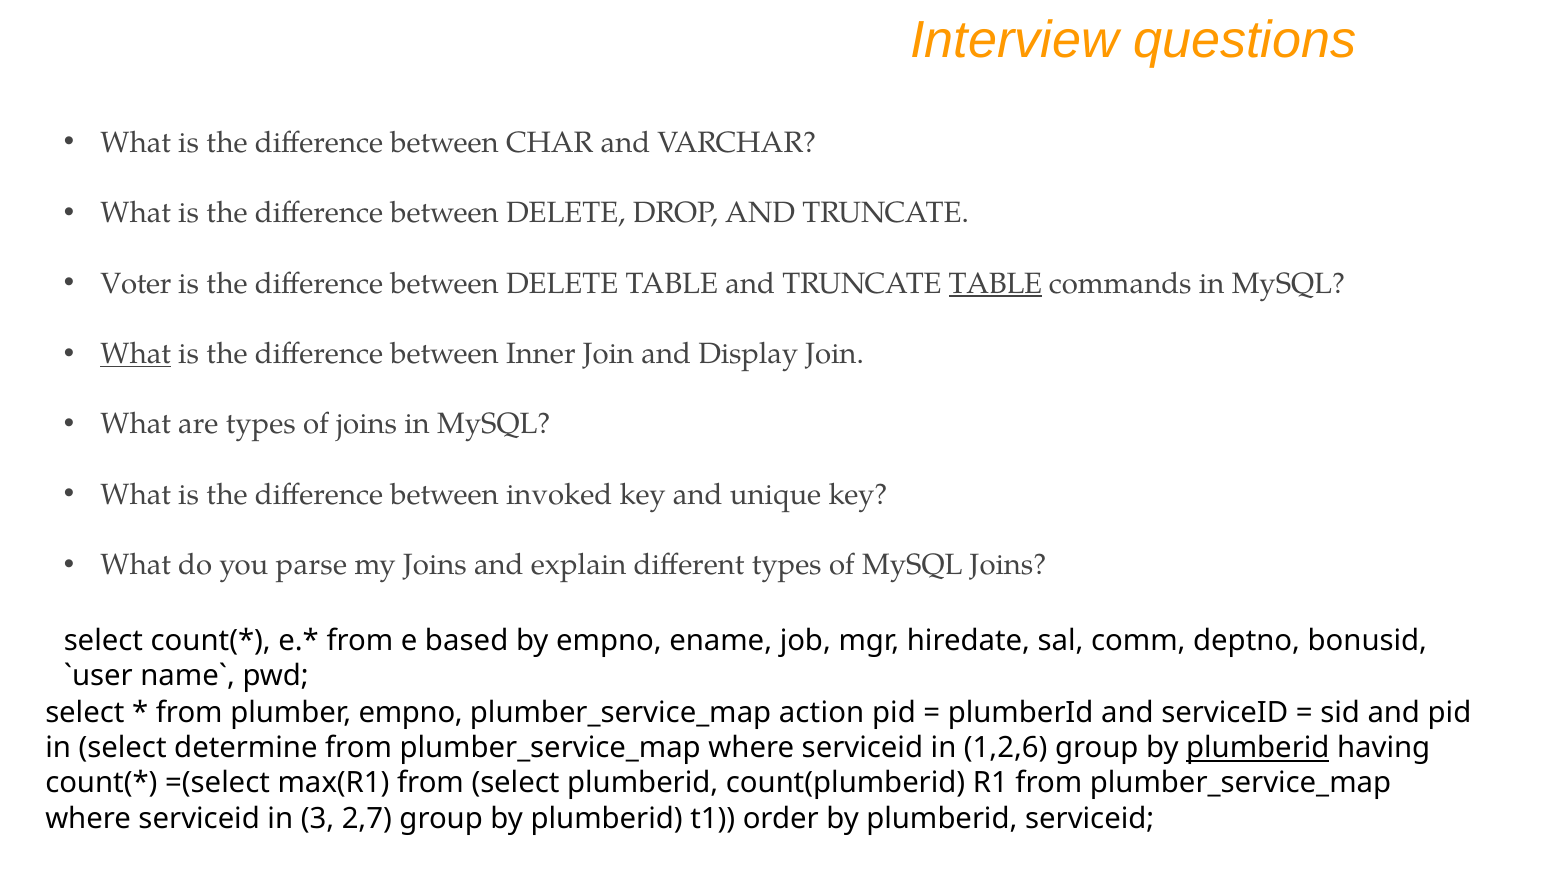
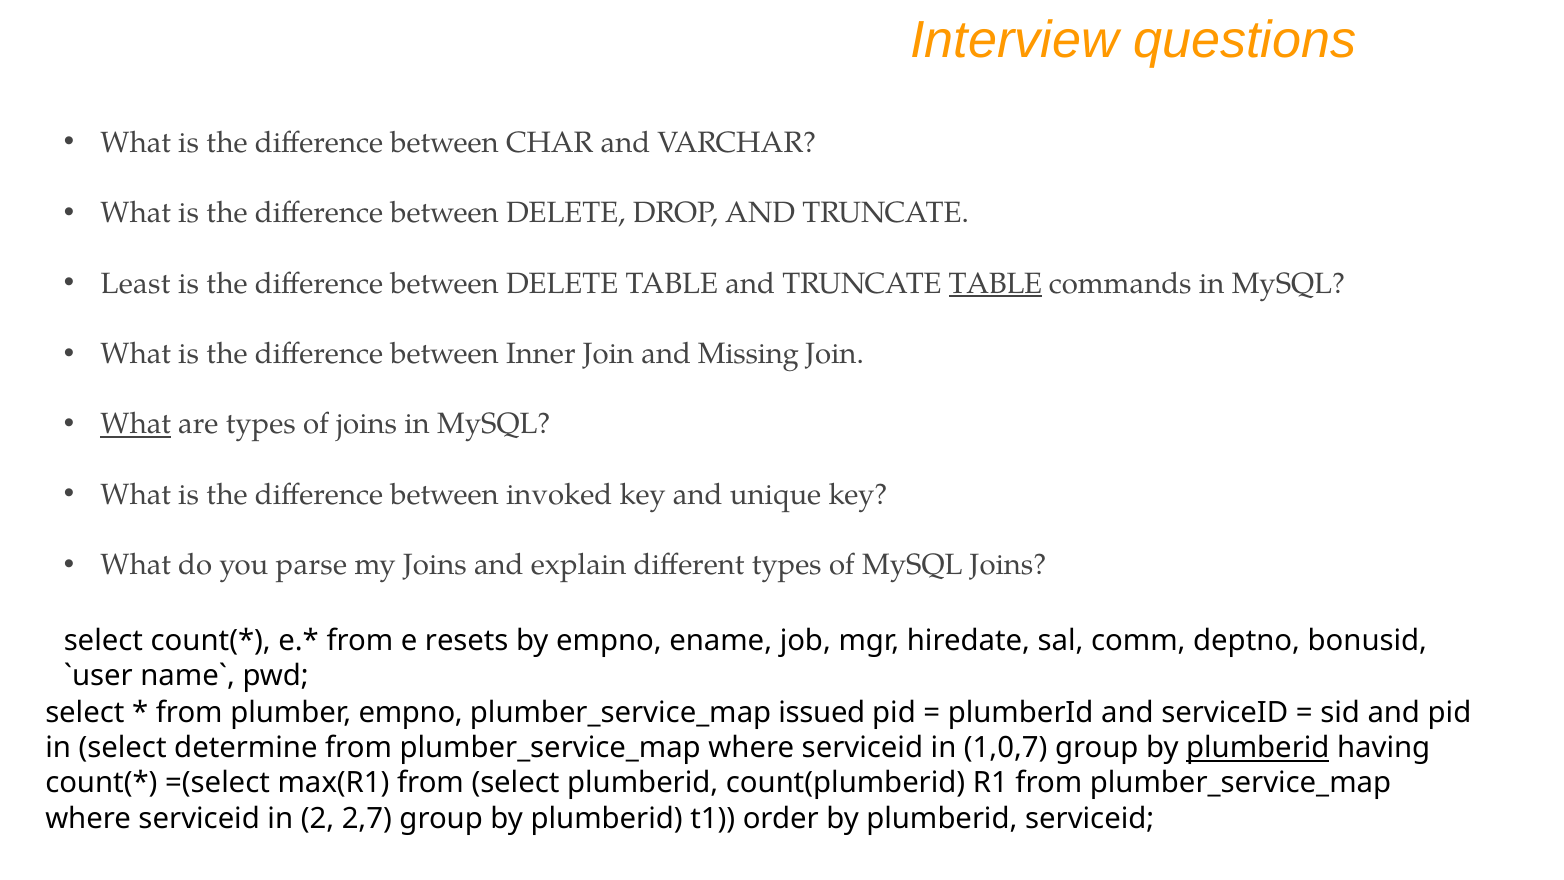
Voter: Voter -> Least (136, 283)
What underline: present -> none (136, 354)
Display: Display -> Missing (748, 354)
What underline: none -> present (136, 424)
based: based -> resets (467, 641)
action: action -> issued (822, 713)
1,2,6: 1,2,6 -> 1,0,7 (1006, 748)
3: 3 -> 2 (317, 818)
